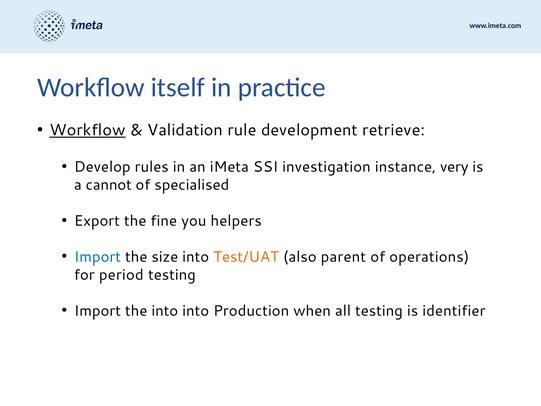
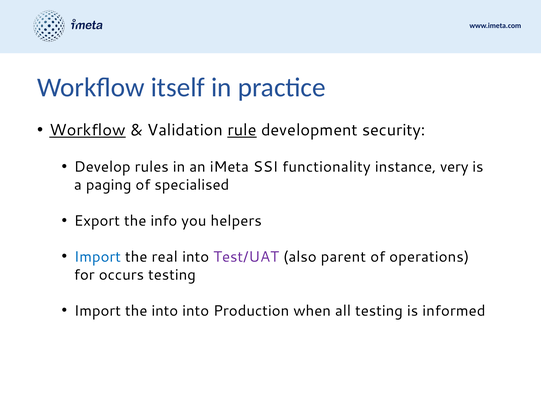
rule underline: none -> present (242, 130)
retrieve: retrieve -> security (394, 130)
investigation: investigation -> functionality (326, 167)
cannot: cannot -> paging (109, 185)
fine: fine -> info (164, 221)
size: size -> real (165, 257)
Test/UAT colour: orange -> purple (246, 257)
period: period -> occurs (121, 275)
identifier: identifier -> informed (454, 311)
